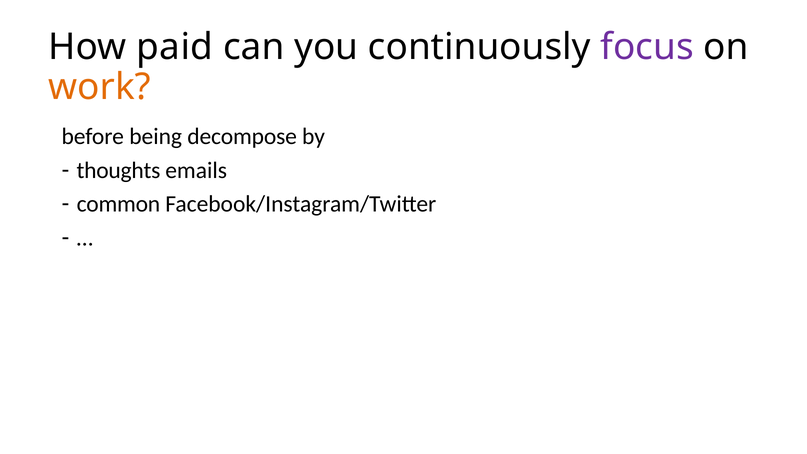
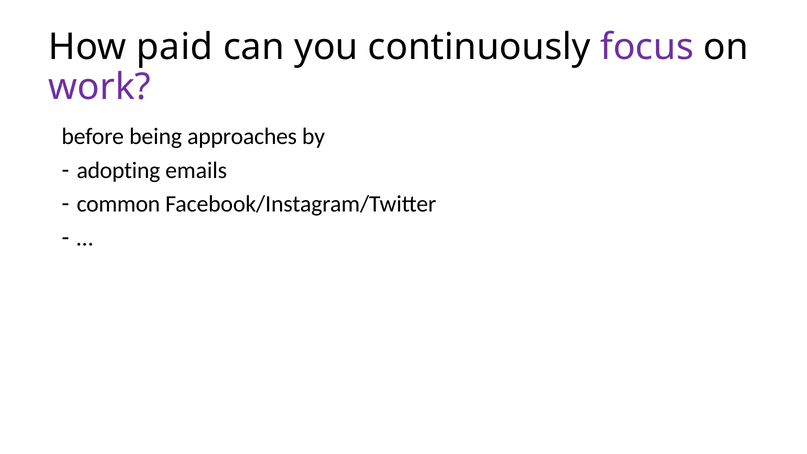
work colour: orange -> purple (100, 87)
decompose: decompose -> approaches (242, 136)
thoughts: thoughts -> adopting (118, 170)
